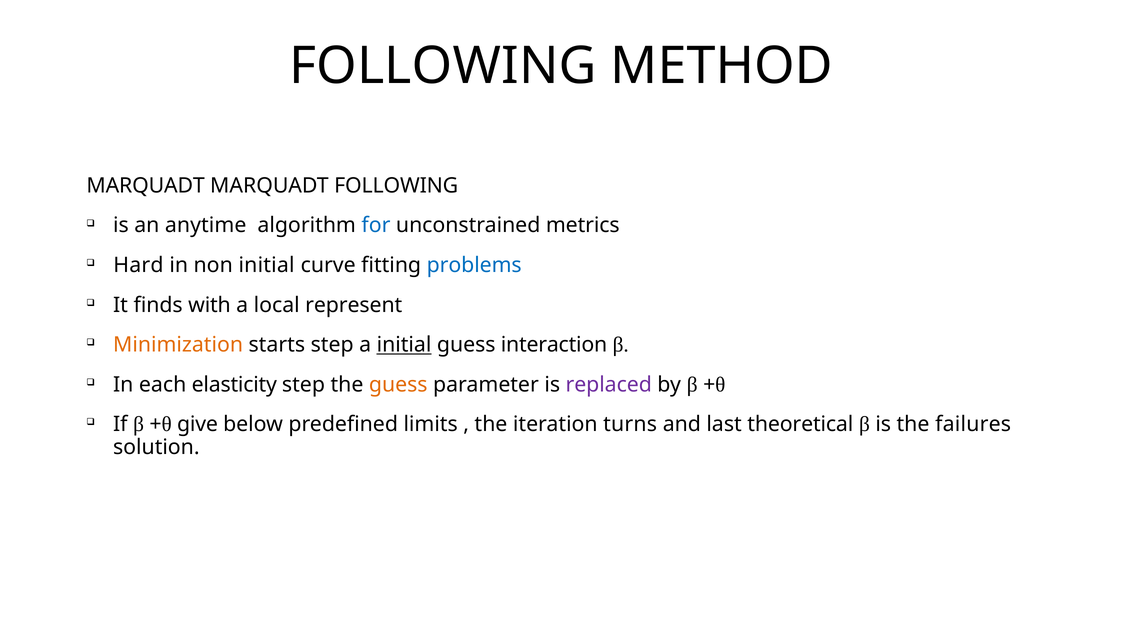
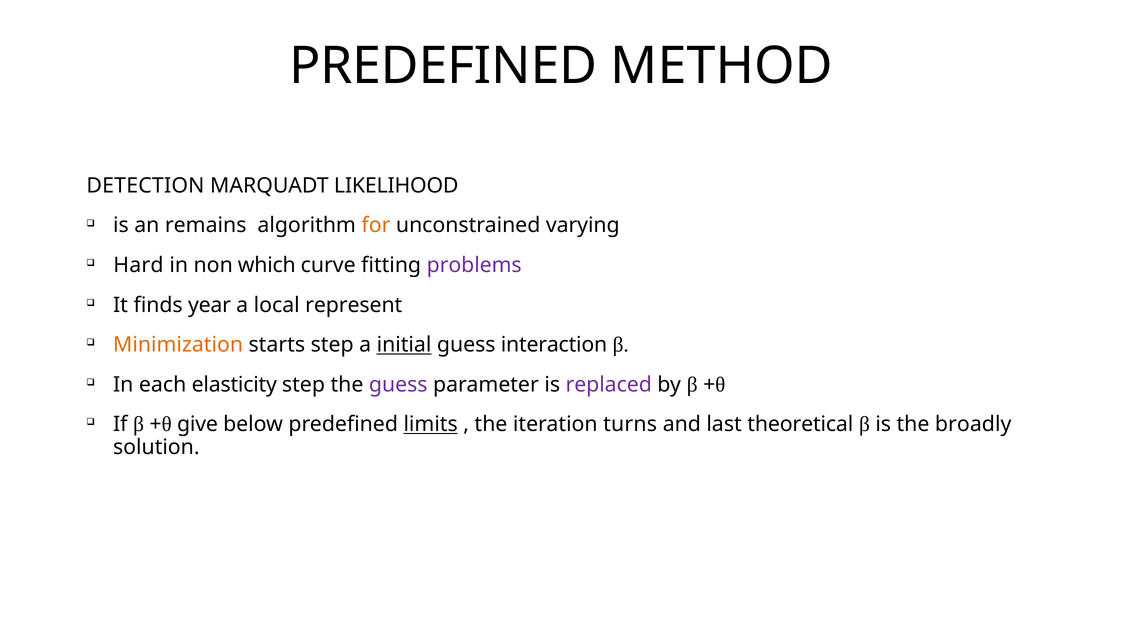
FOLLOWING: FOLLOWING -> PREDEFINED (443, 66)
MARQUADT: MARQUADT -> DETECTION (145, 186)
MARQUADT FOLLOWING: FOLLOWING -> LIKELIHOOD (396, 186)
anytime: anytime -> remains (206, 225)
for colour: blue -> orange (376, 225)
metrics: metrics -> varying (583, 225)
non initial: initial -> which (267, 265)
problems colour: blue -> purple (474, 265)
with: with -> year (209, 305)
guess colour: orange -> purple (398, 385)
limits underline: none -> present (431, 424)
failures: failures -> broadly (973, 424)
